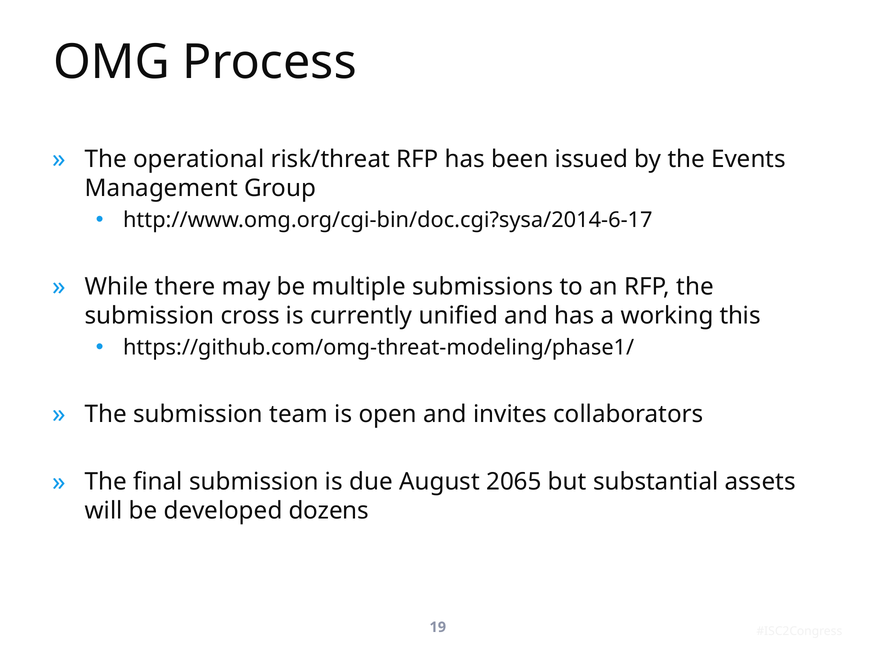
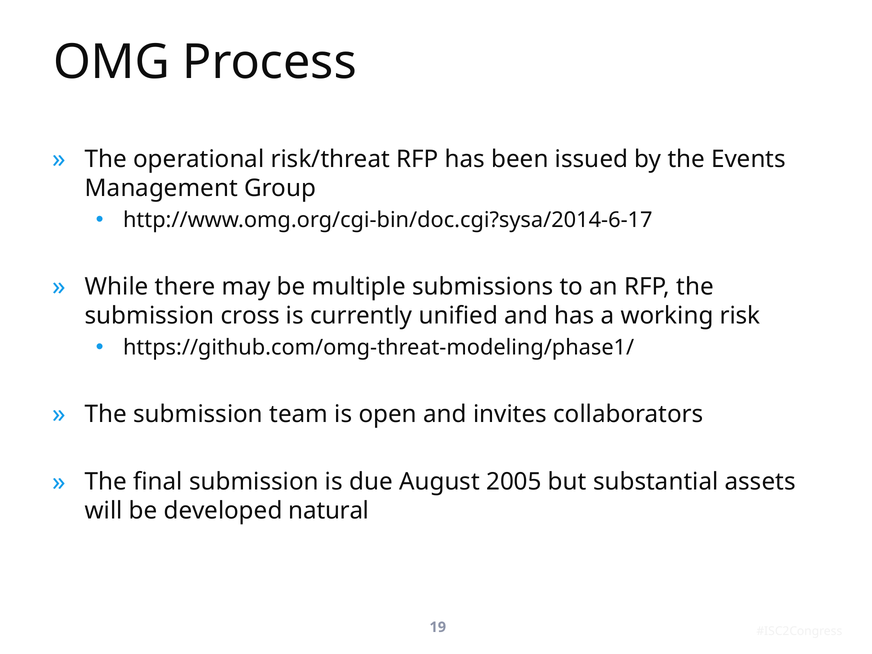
this: this -> risk (740, 316)
2065: 2065 -> 2005 (514, 482)
dozens: dozens -> natural (329, 511)
